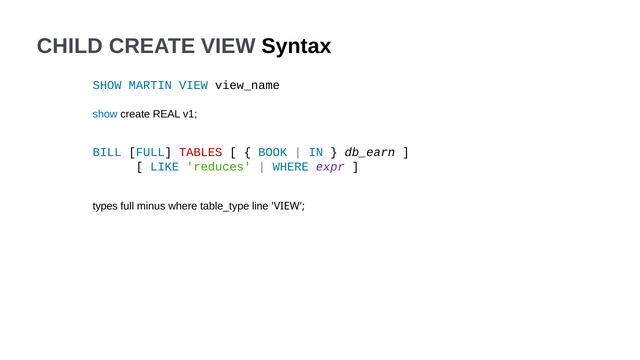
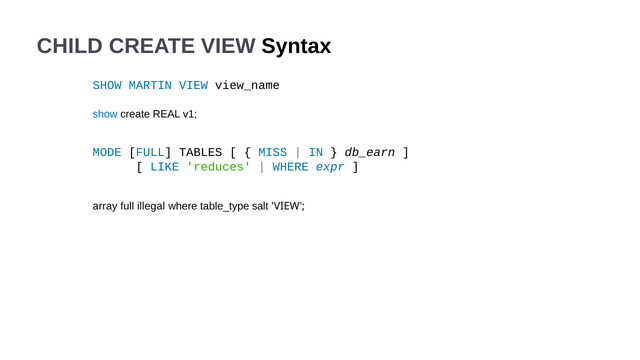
BILL: BILL -> MODE (107, 152)
TABLES colour: red -> black (201, 152)
BOOK: BOOK -> MISS (273, 152)
expr colour: purple -> blue (330, 167)
types: types -> array (105, 206)
minus: minus -> illegal (151, 206)
line: line -> salt (260, 206)
